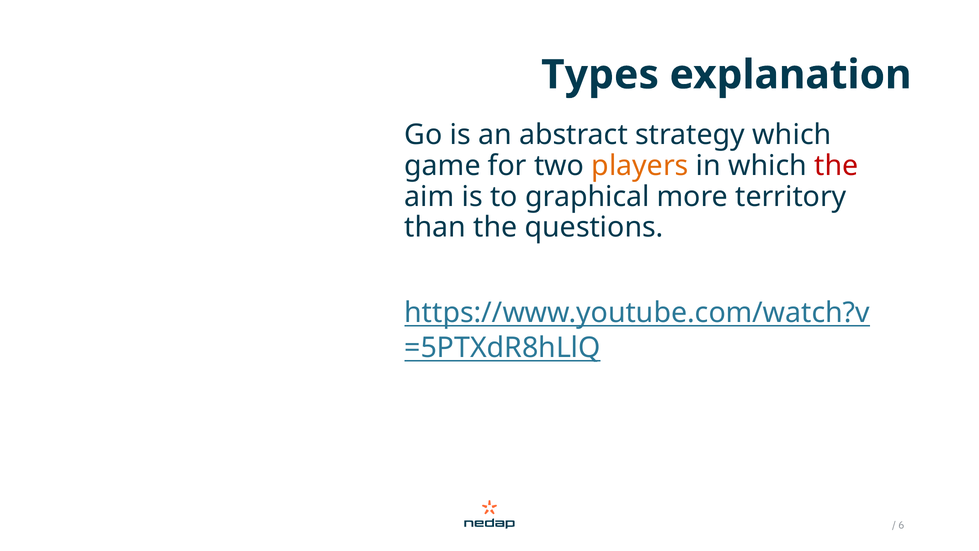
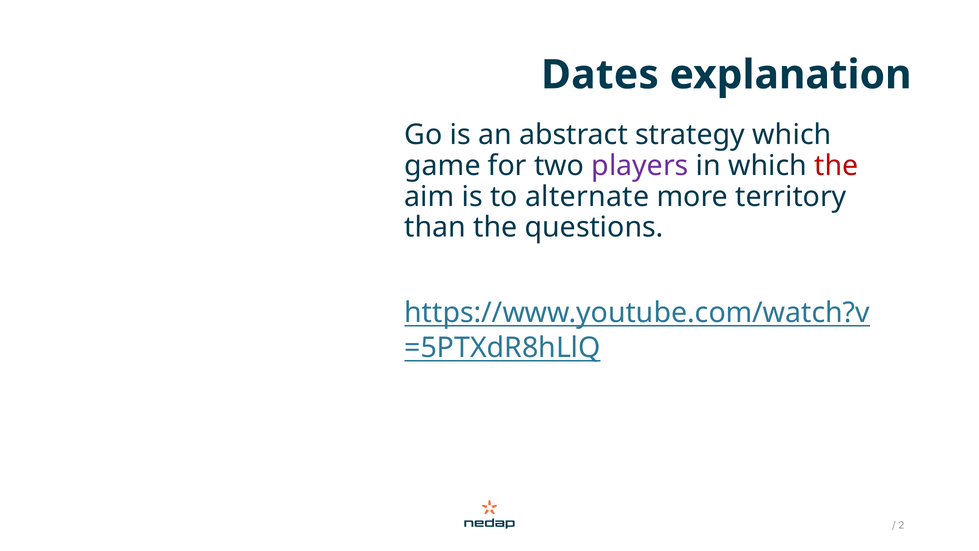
Types: Types -> Dates (600, 75)
players colour: orange -> purple (640, 166)
graphical: graphical -> alternate (587, 197)
6: 6 -> 2 (901, 525)
